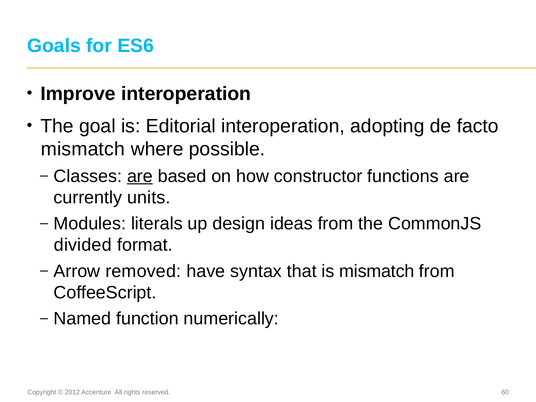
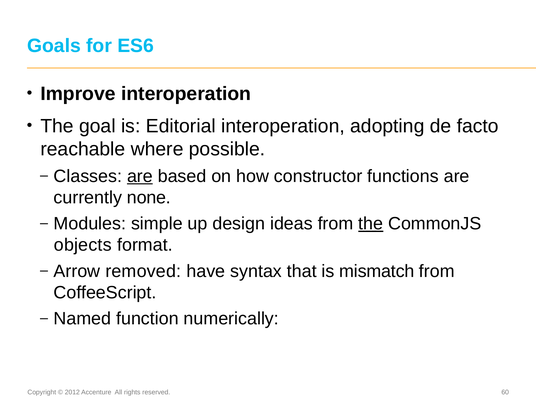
mismatch: mismatch -> reachable (83, 149)
units: units -> none (149, 198)
literals: literals -> simple (157, 224)
the underline: none -> present (371, 224)
divided: divided -> objects (83, 245)
